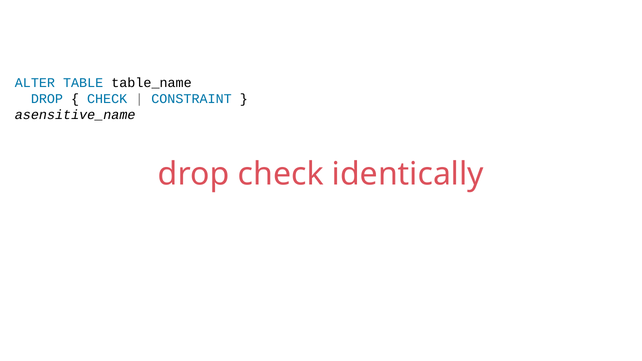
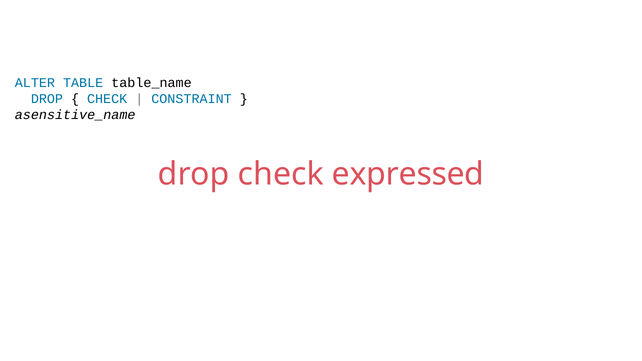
identically: identically -> expressed (408, 174)
